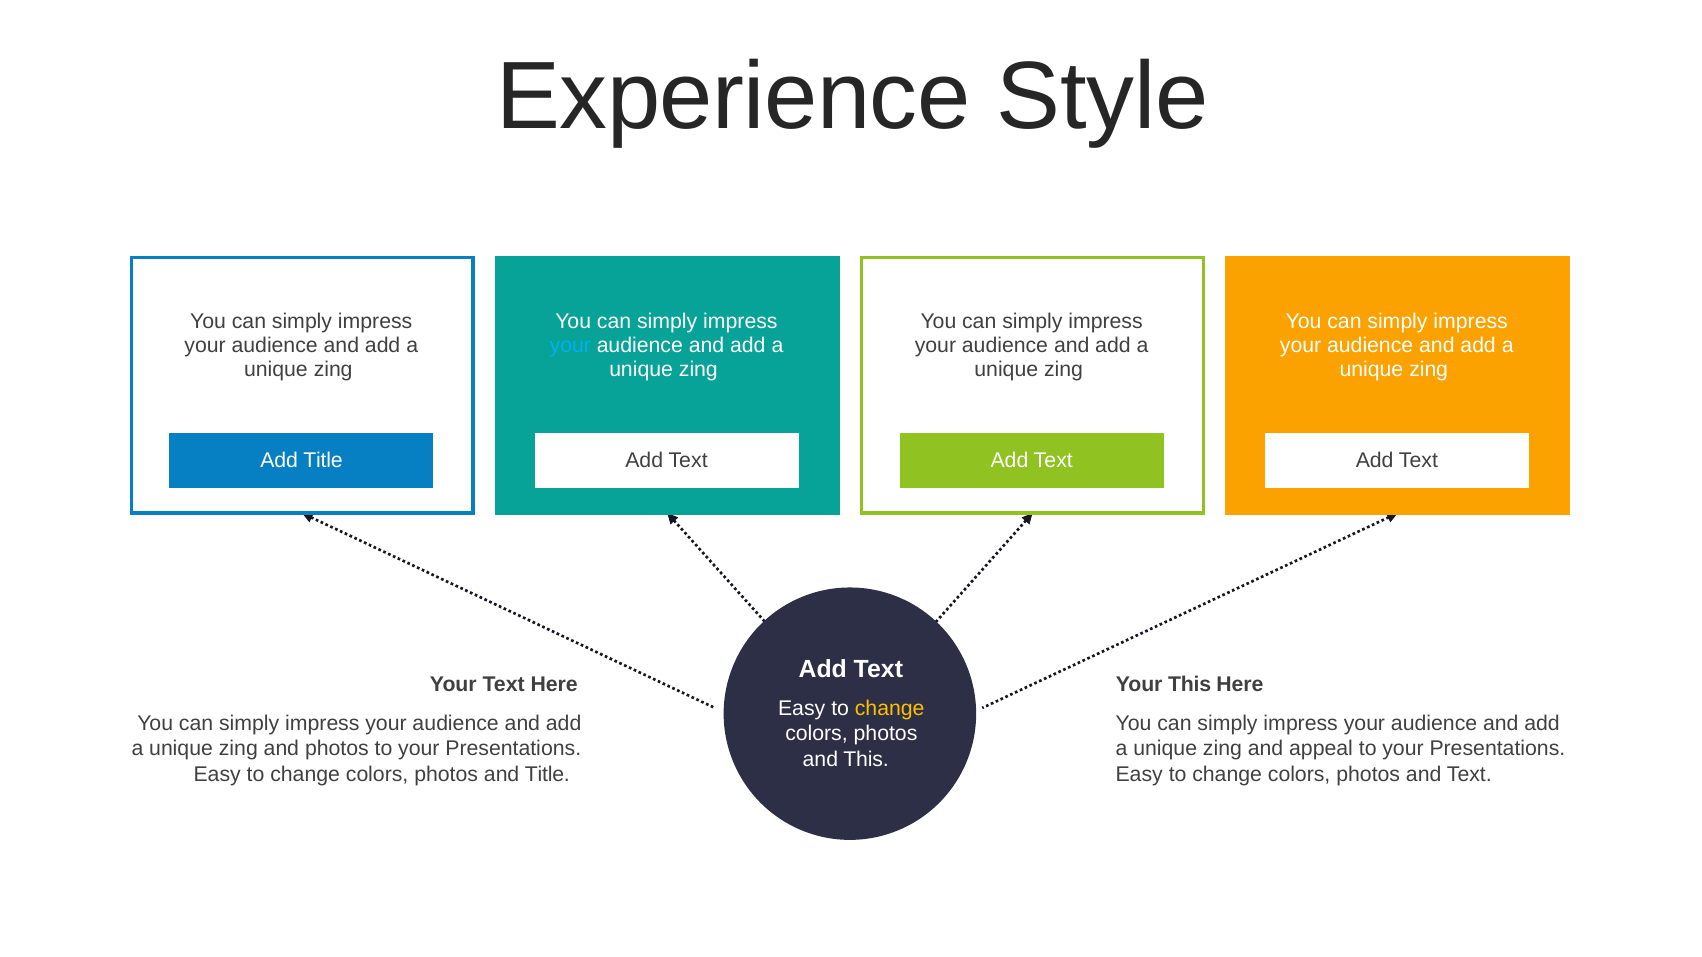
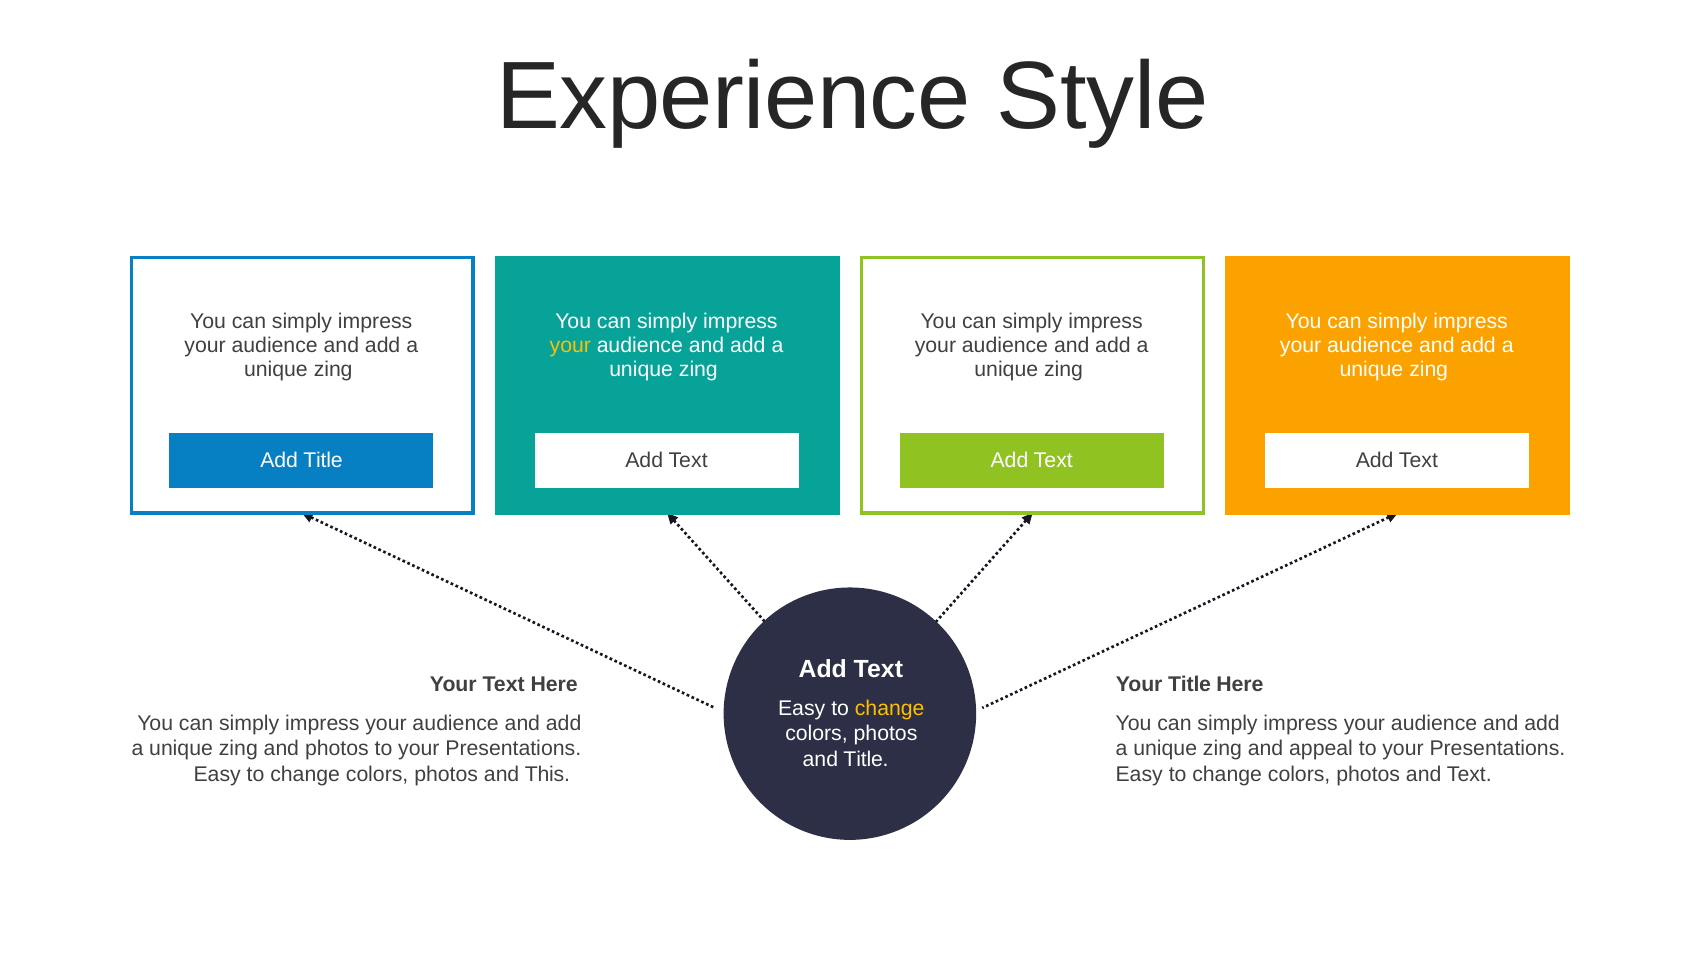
your colour: light blue -> yellow (570, 346)
Your This: This -> Title (1190, 685)
and This: This -> Title (866, 760)
and Title: Title -> This (547, 774)
